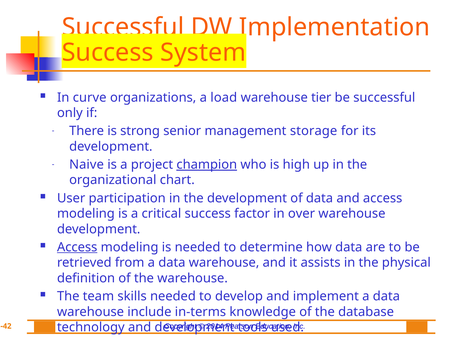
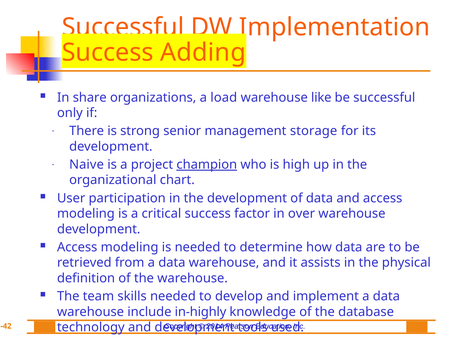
System: System -> Adding (203, 52)
curve: curve -> share (90, 98)
tier: tier -> like (321, 98)
Access underline: present -> none (77, 248)
in-terms: in-terms -> in-highly (201, 312)
